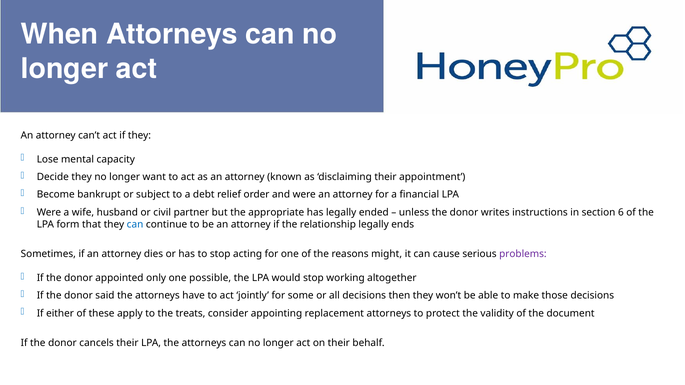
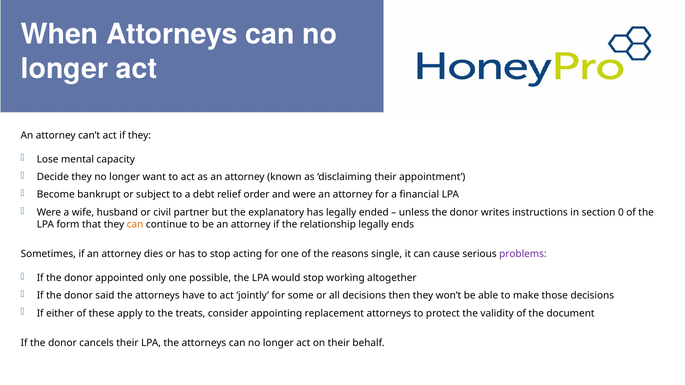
appropriate: appropriate -> explanatory (276, 213)
6: 6 -> 0 (621, 213)
can colour: blue -> orange (135, 225)
might: might -> single (387, 254)
